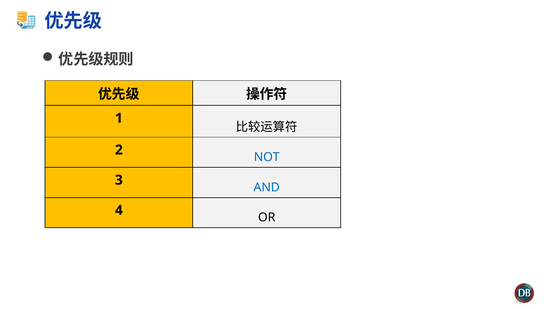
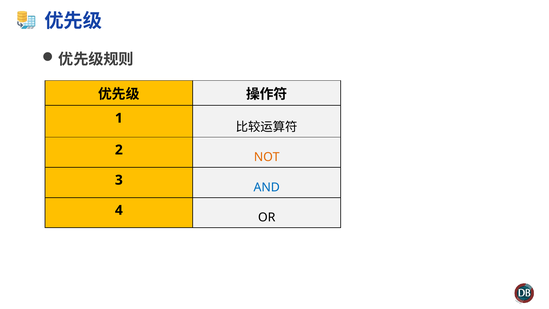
NOT colour: blue -> orange (267, 157)
